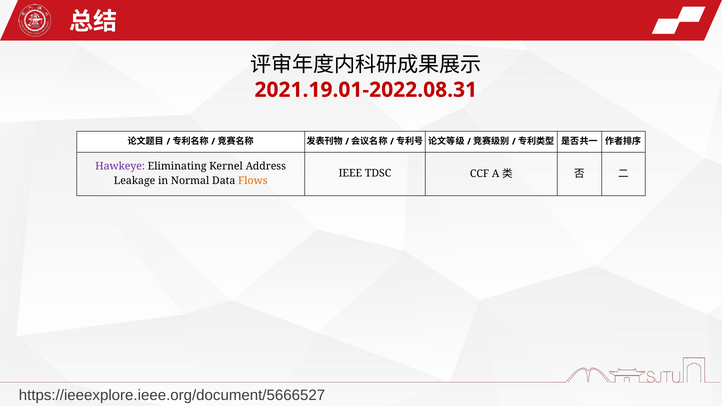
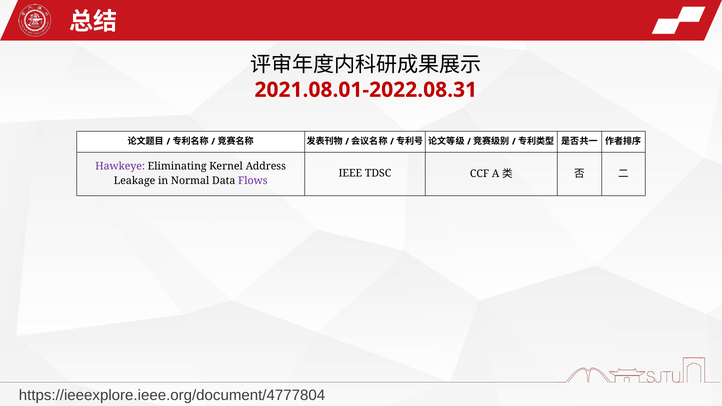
2021.19.01-2022.08.31: 2021.19.01-2022.08.31 -> 2021.08.01-2022.08.31 (366, 90)
Flows colour: orange -> purple (253, 181)
https://ieeexplore.ieee.org/document/5666527: https://ieeexplore.ieee.org/document/5666527 -> https://ieeexplore.ieee.org/document/4777804 (172, 395)
